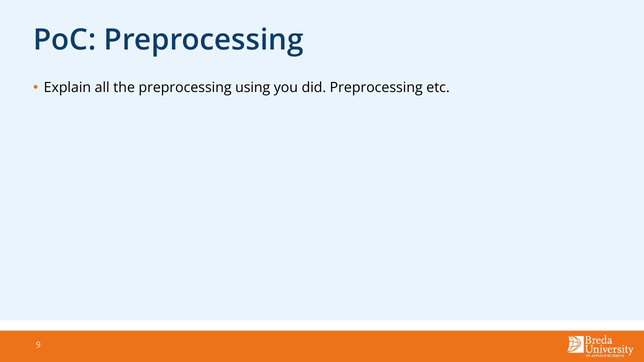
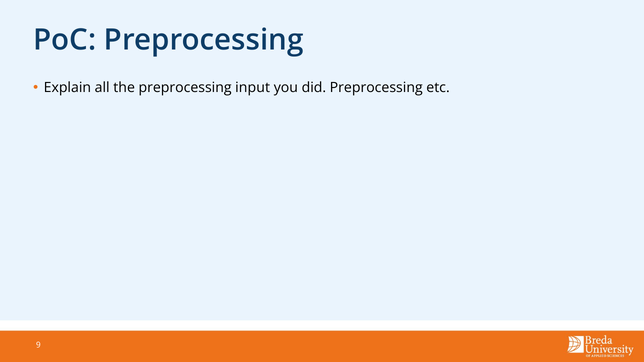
using: using -> input (253, 88)
